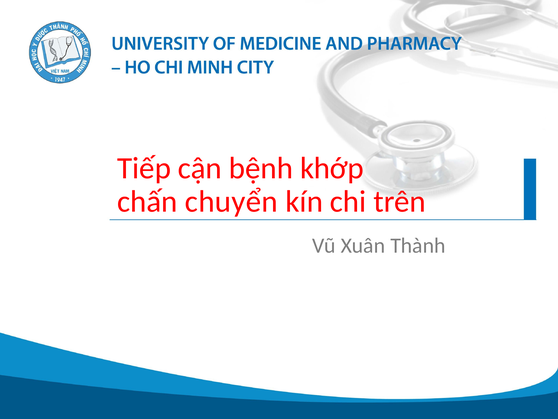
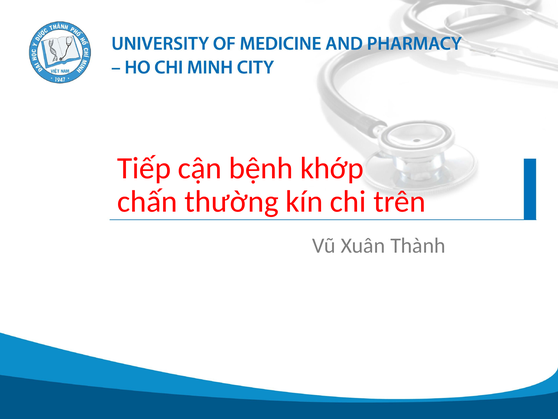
chuyển: chuyển -> thường (232, 201)
